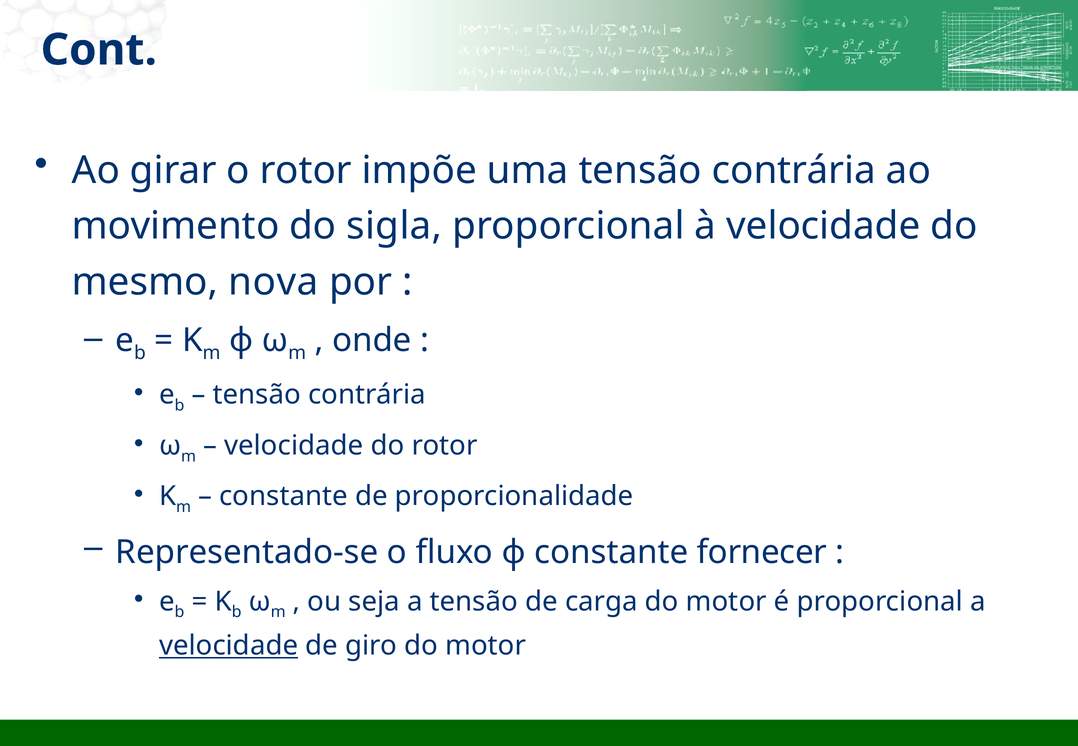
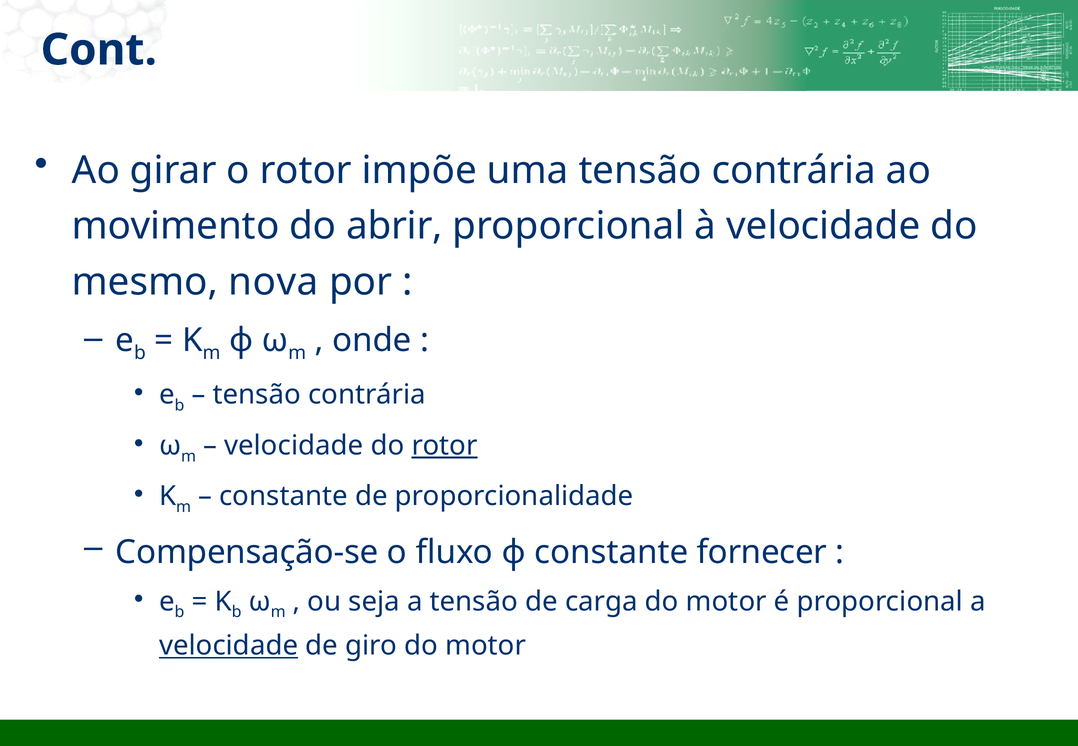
sigla: sigla -> abrir (395, 226)
rotor underline: none -> present (444, 446)
Representado-se: Representado-se -> Compensação-se (247, 553)
